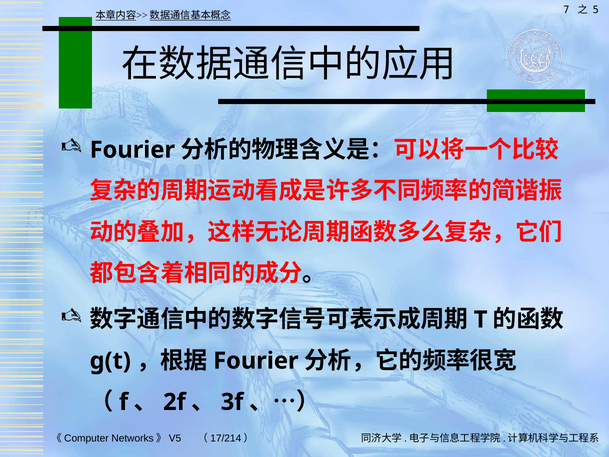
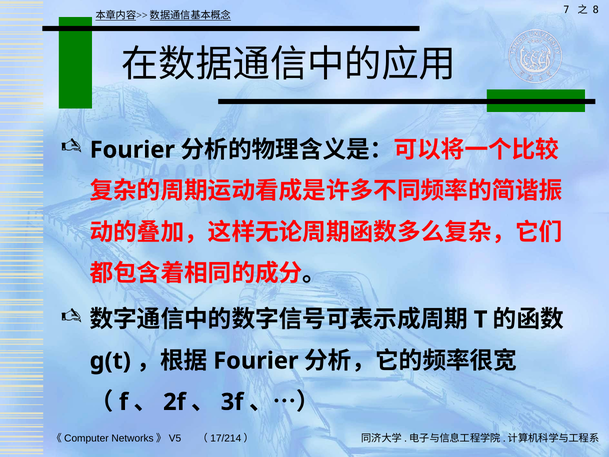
5: 5 -> 8 (596, 10)
